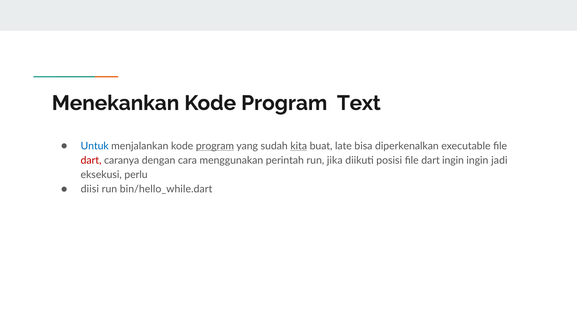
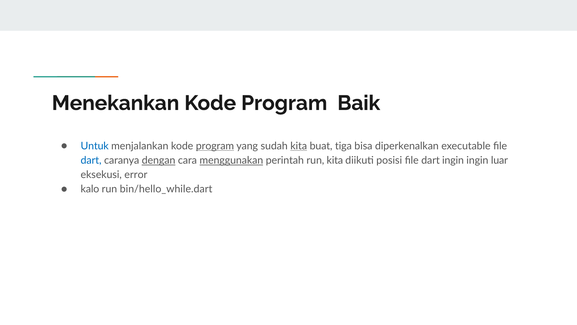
Text: Text -> Baik (359, 103)
late: late -> tiga (343, 146)
dart colour: red -> blue (91, 160)
dengan underline: none -> present (159, 160)
menggunakan underline: none -> present (231, 160)
run jika: jika -> kita (335, 160)
jadi: jadi -> luar (499, 160)
perlu: perlu -> error (136, 175)
diisi: diisi -> kalo (90, 189)
